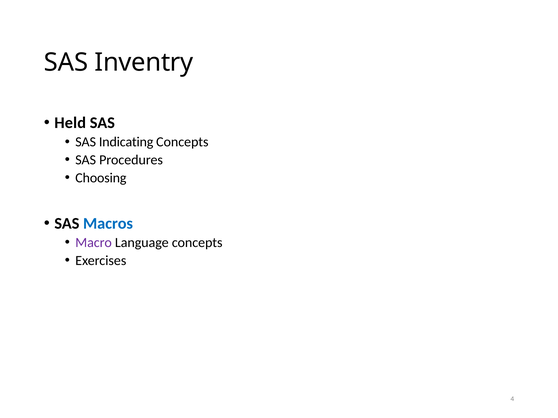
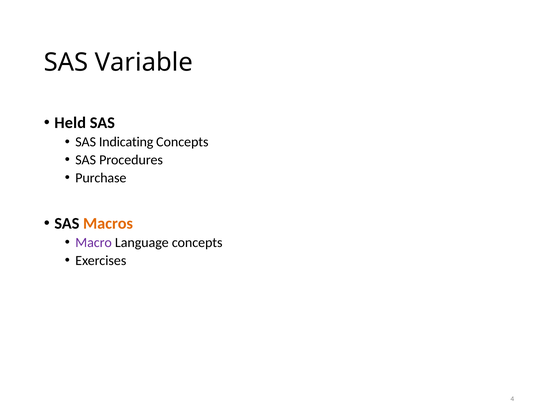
Inventry: Inventry -> Variable (144, 63)
Choosing: Choosing -> Purchase (101, 178)
Macros colour: blue -> orange (108, 224)
